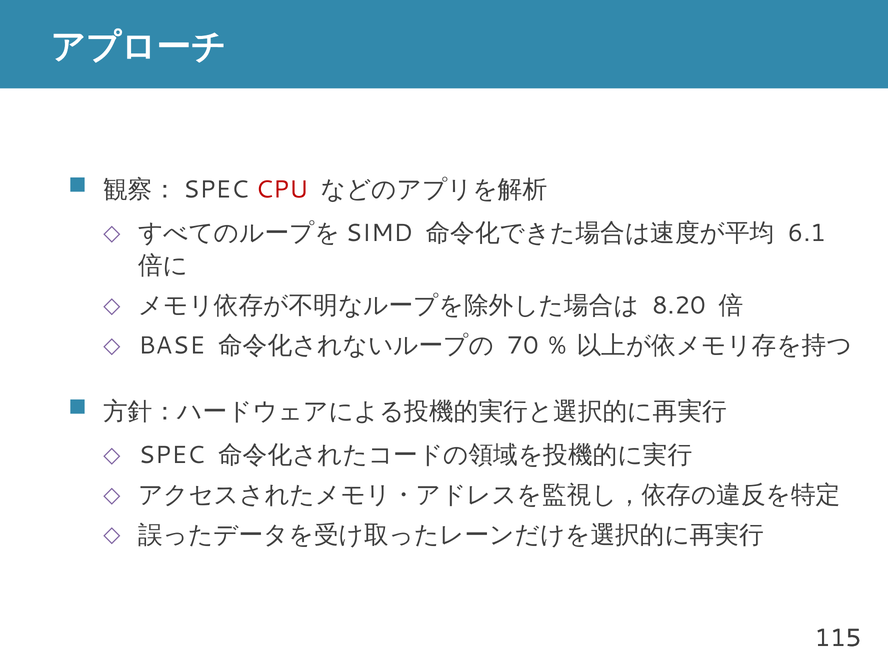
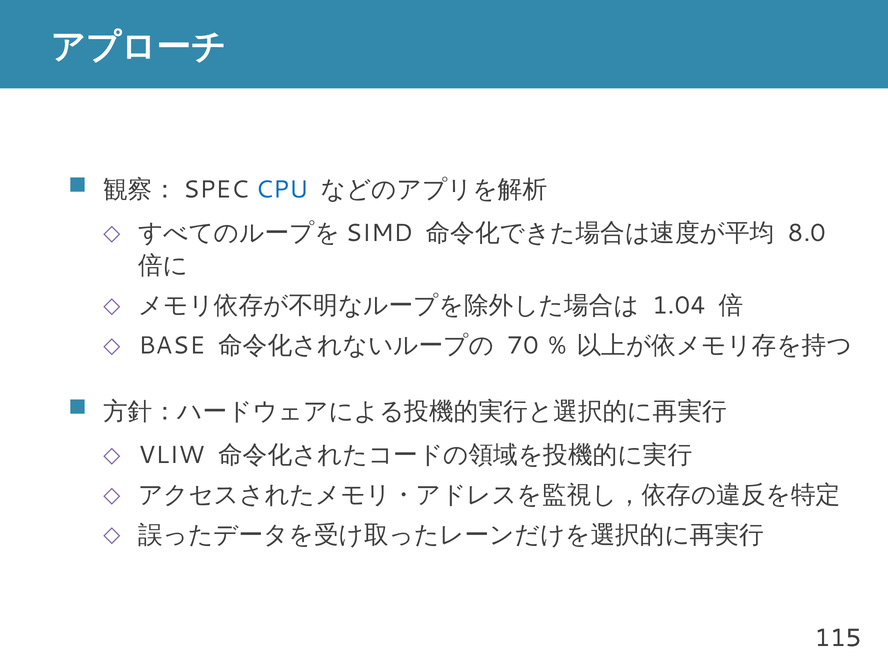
CPU colour: red -> blue (282, 190)
6.1: 6.1 -> 8.0 (807, 233)
8.20: 8.20 -> 1.04 (679, 306)
SPEC: SPEC -> VLIW (172, 455)
